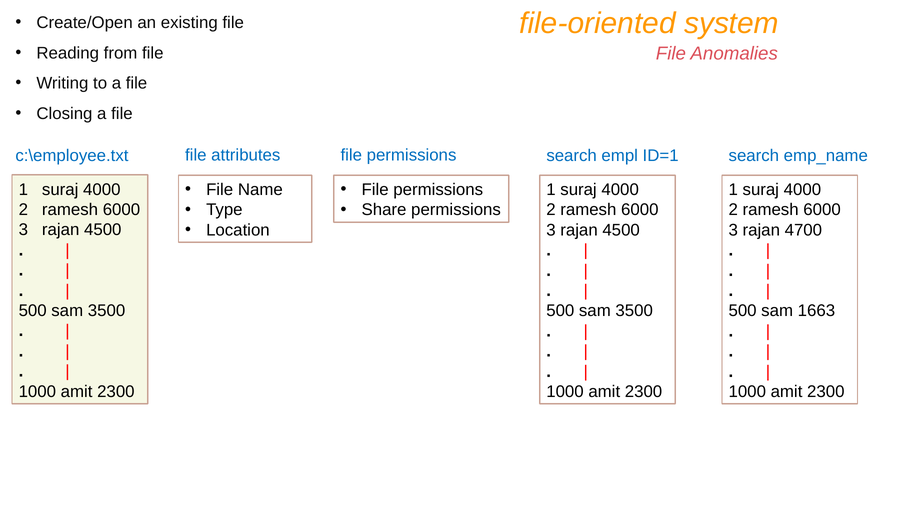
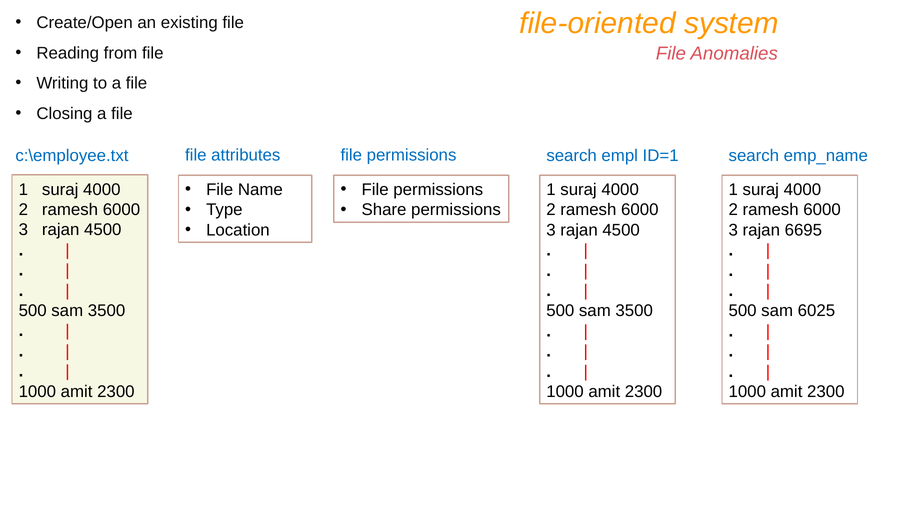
4700: 4700 -> 6695 (803, 230)
1663: 1663 -> 6025 (816, 311)
